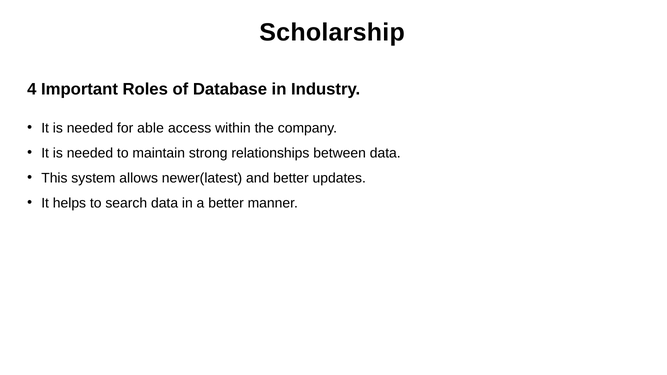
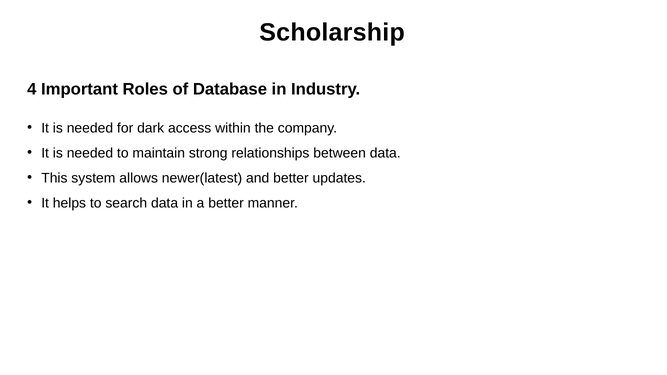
able: able -> dark (151, 128)
